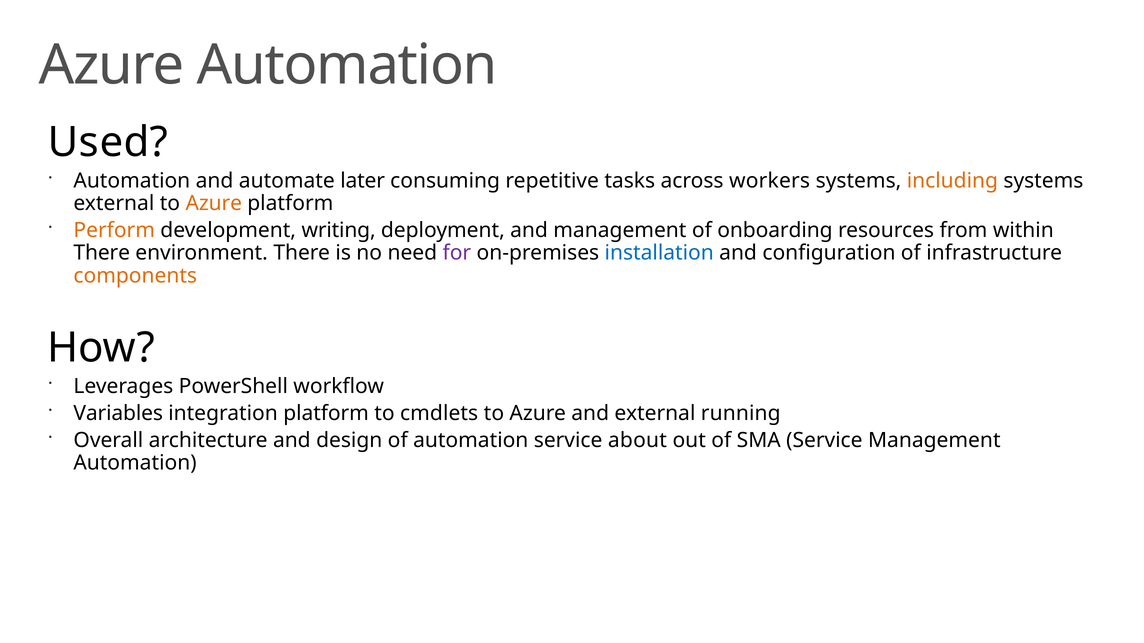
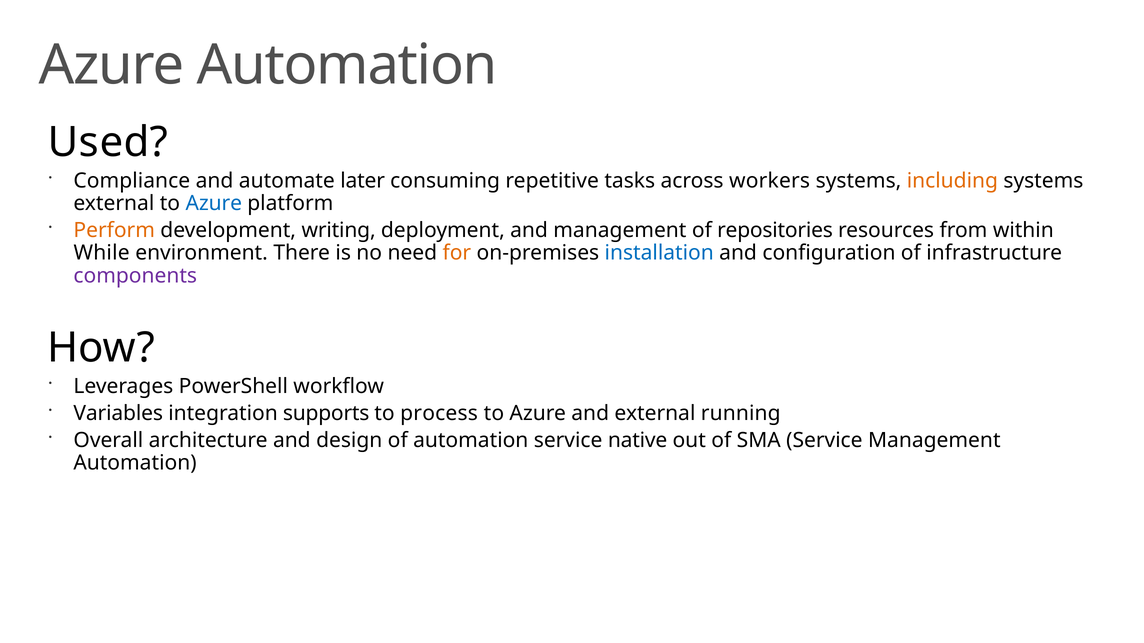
Automation: Automation -> Compliance (132, 181)
Azure colour: orange -> blue (214, 204)
onboarding: onboarding -> repositories (775, 230)
There: There -> While (102, 253)
for colour: purple -> orange (457, 253)
components colour: orange -> purple (135, 276)
integration platform: platform -> supports (326, 414)
cmdlets: cmdlets -> process (439, 414)
about: about -> native (638, 440)
